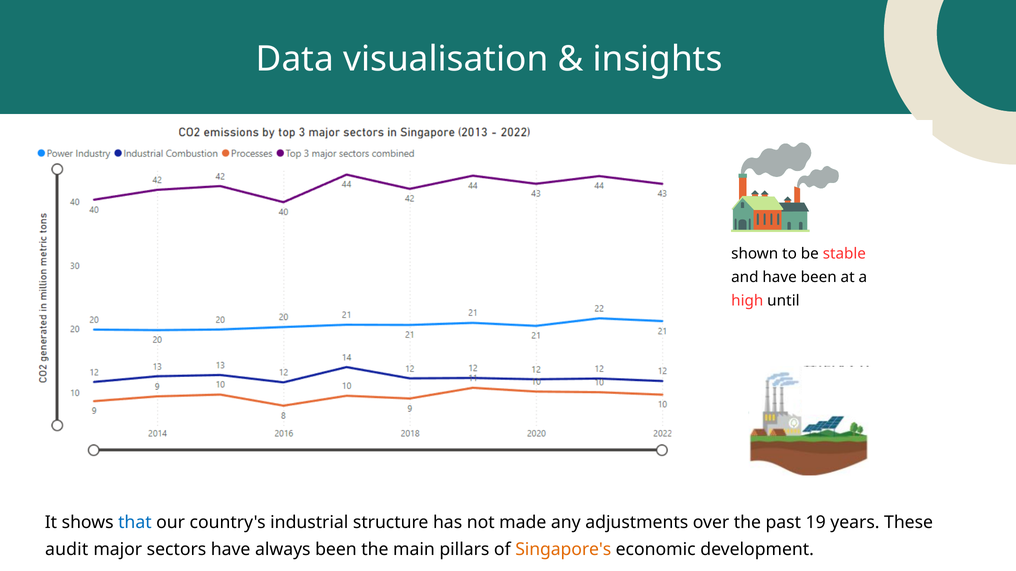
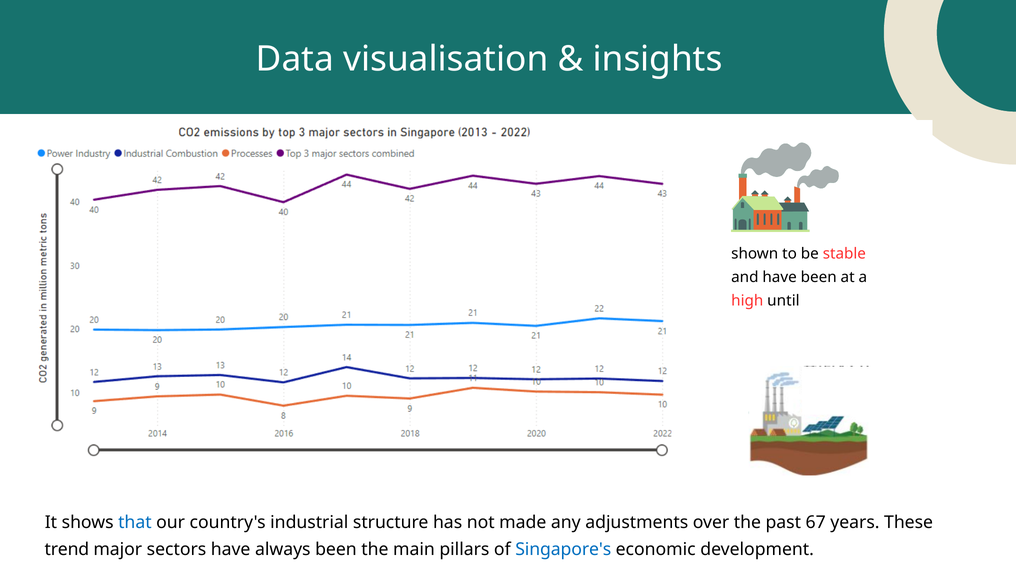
19: 19 -> 67 (816, 523)
audit: audit -> trend (67, 550)
Singapore's colour: orange -> blue (563, 550)
